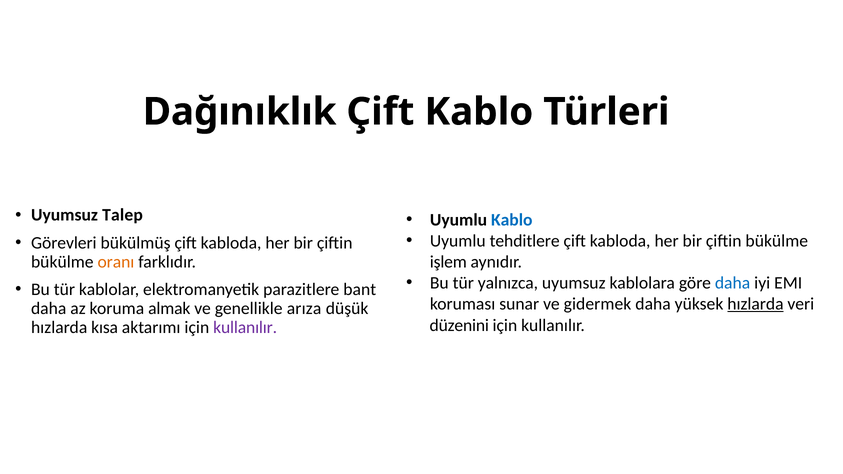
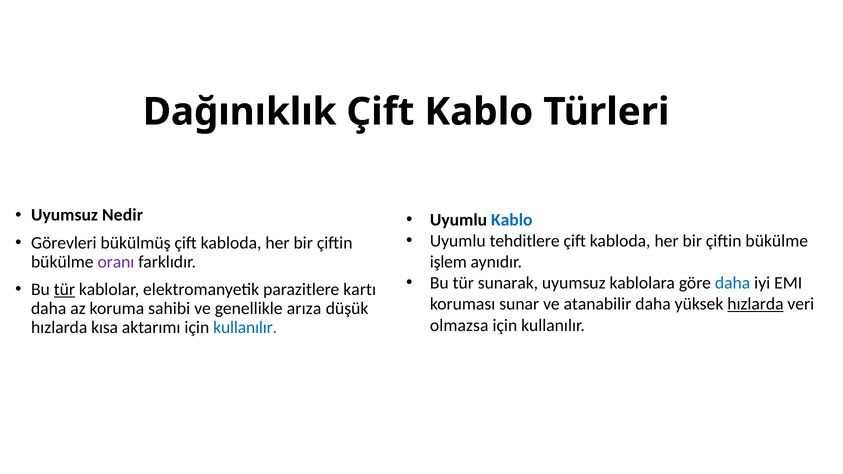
Talep: Talep -> Nedir (123, 215)
oranı colour: orange -> purple (116, 262)
yalnızca: yalnızca -> sunarak (508, 283)
tür underline: none -> present (64, 290)
bant: bant -> kartı (360, 290)
gidermek: gidermek -> atanabilir (598, 304)
almak: almak -> sahibi (169, 309)
düzenini: düzenini -> olmazsa (459, 325)
kullanılır colour: purple -> blue (245, 328)
